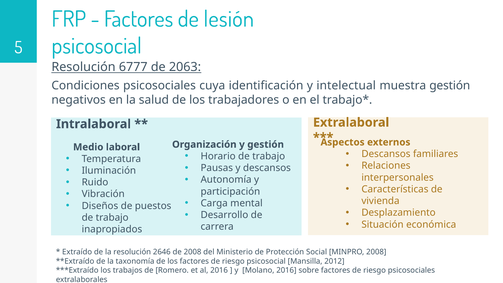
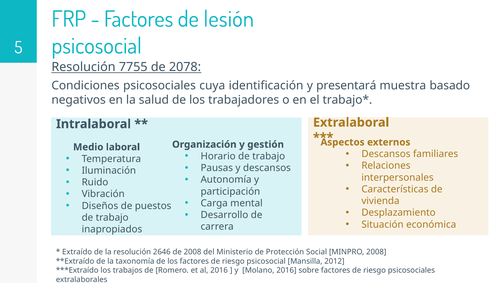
6777: 6777 -> 7755 (133, 67)
2063: 2063 -> 2078 (185, 67)
intelectual: intelectual -> presentará (346, 86)
muestra gestión: gestión -> basado (450, 86)
